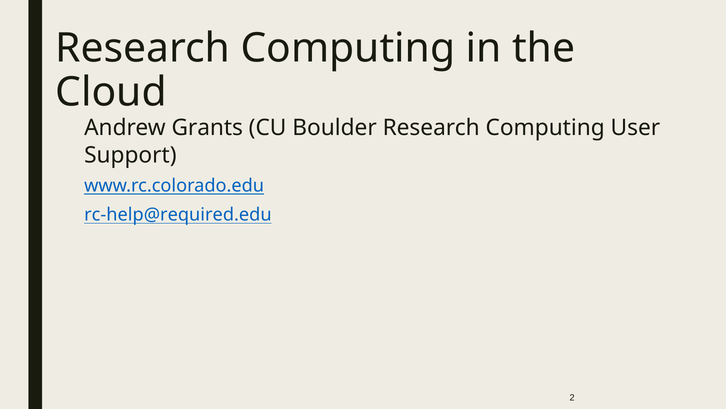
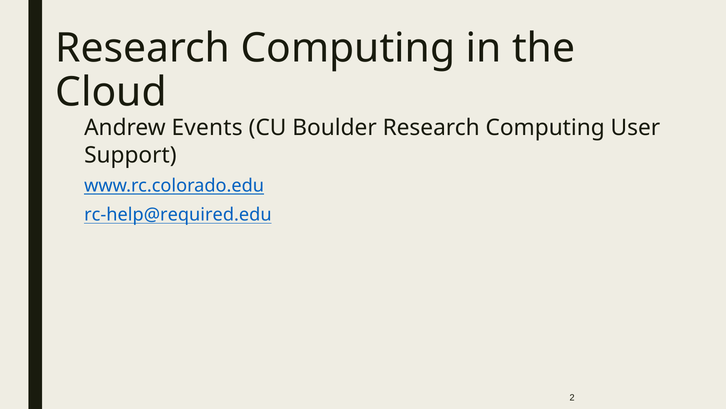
Grants: Grants -> Events (207, 128)
